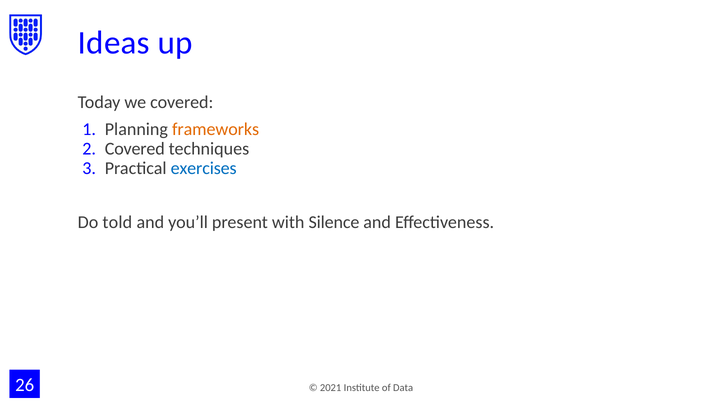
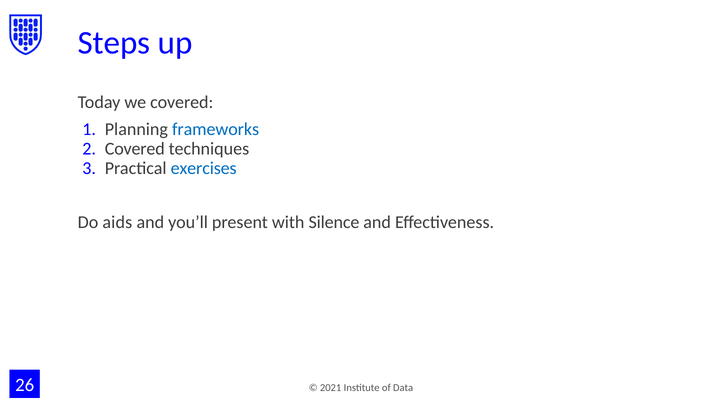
Ideas: Ideas -> Steps (114, 43)
frameworks colour: orange -> blue (216, 130)
told: told -> aids (117, 223)
